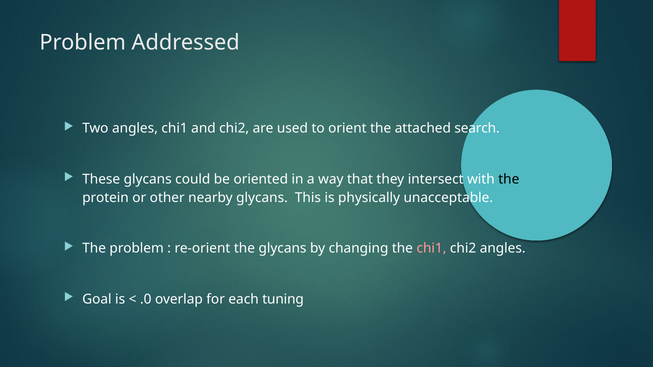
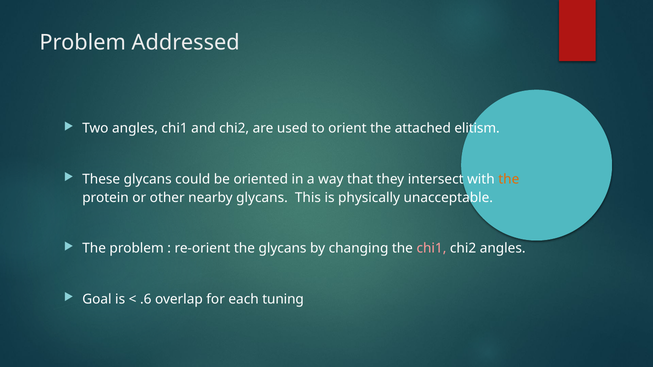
search: search -> elitism (477, 128)
the colour: black -> orange (509, 179)
.0: .0 -> .6 (146, 299)
